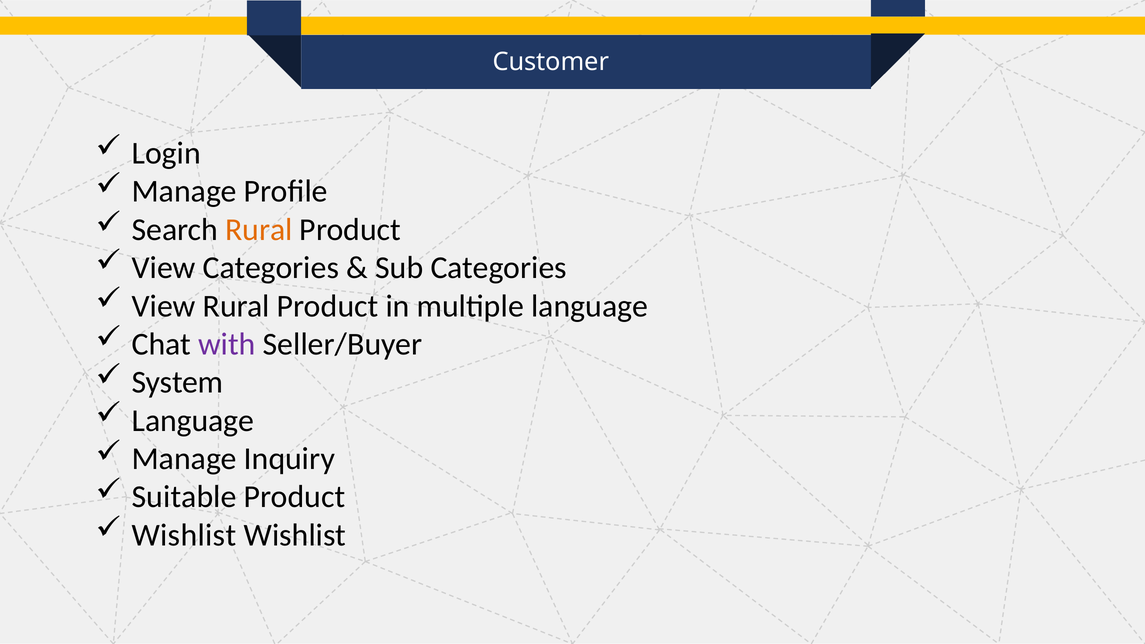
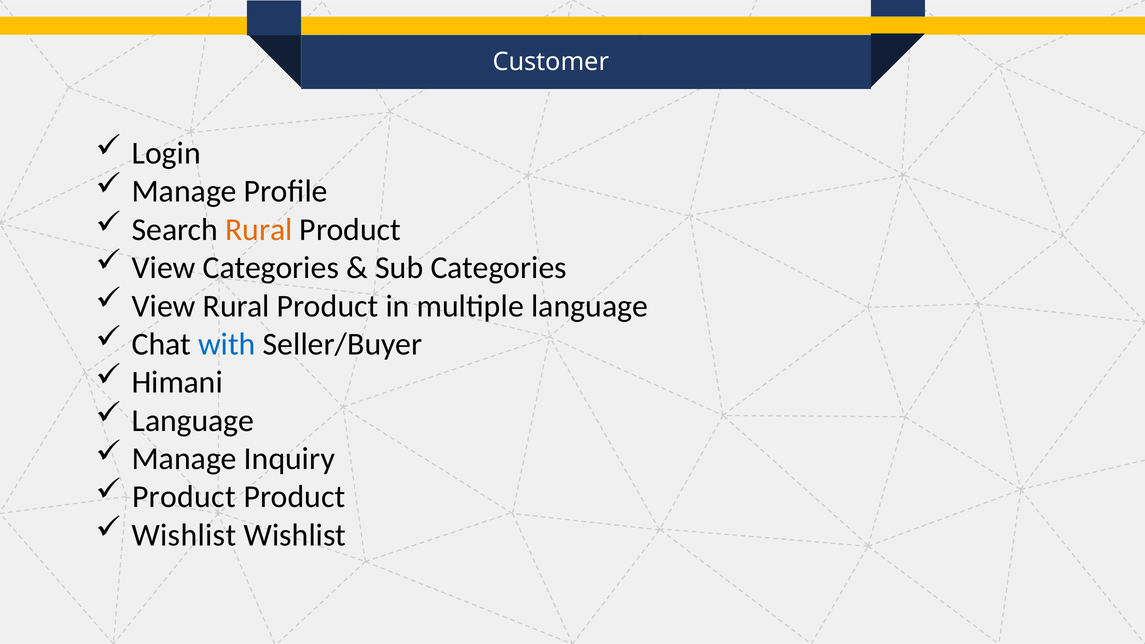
with colour: purple -> blue (227, 344)
System: System -> Himani (177, 382)
Suitable: Suitable -> Product (184, 497)
